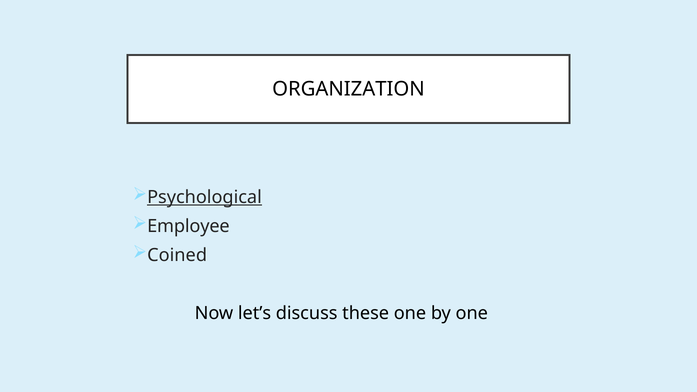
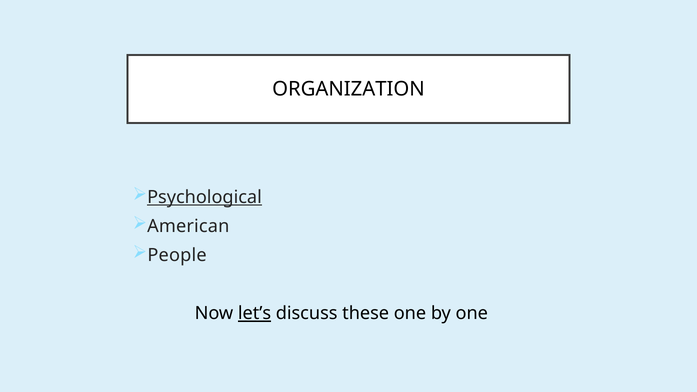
Employee: Employee -> American (188, 226)
Coined: Coined -> People (177, 255)
let’s underline: none -> present (255, 313)
